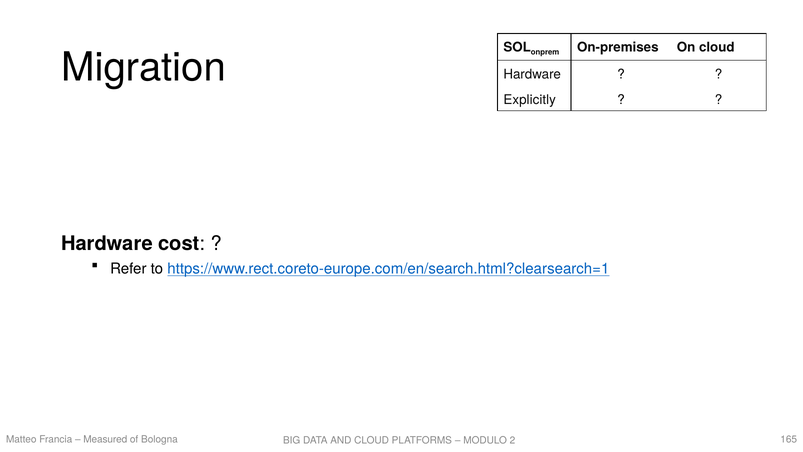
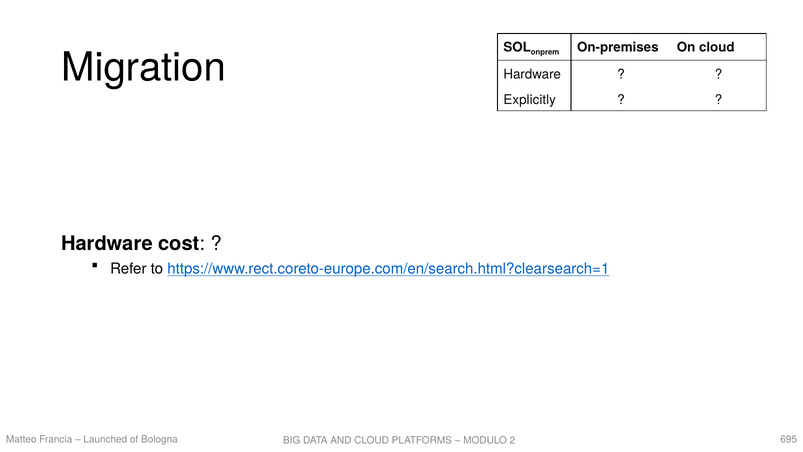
Measured: Measured -> Launched (105, 439)
165: 165 -> 695 (789, 439)
